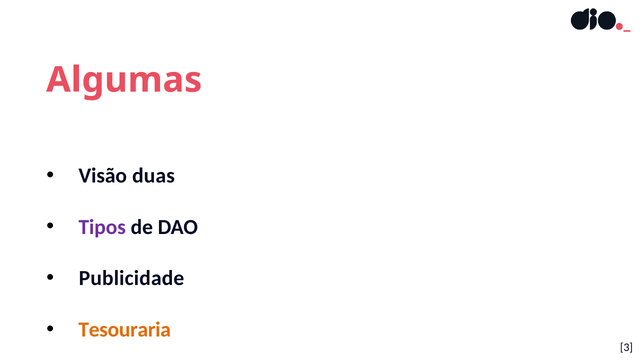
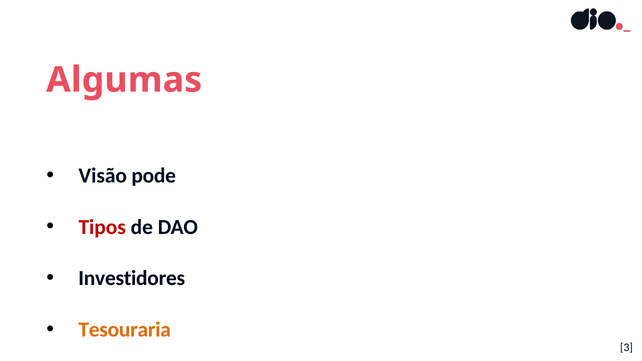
duas: duas -> pode (154, 176)
Tipos colour: purple -> red (102, 227)
Publicidade: Publicidade -> Investidores (132, 278)
